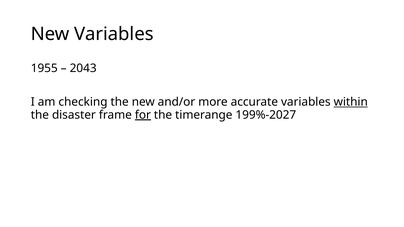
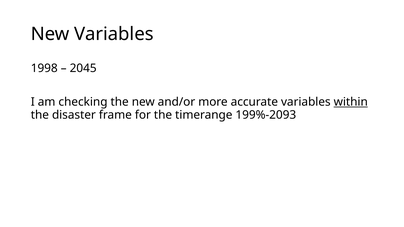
1955: 1955 -> 1998 (44, 68)
2043: 2043 -> 2045 (83, 68)
for underline: present -> none (143, 115)
199%-2027: 199%-2027 -> 199%-2093 (266, 115)
